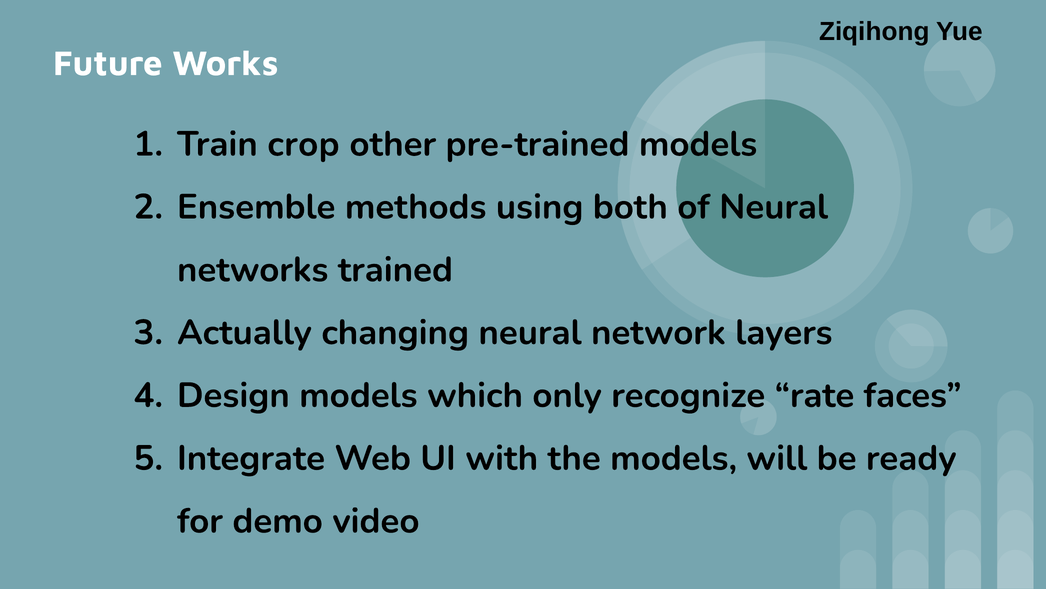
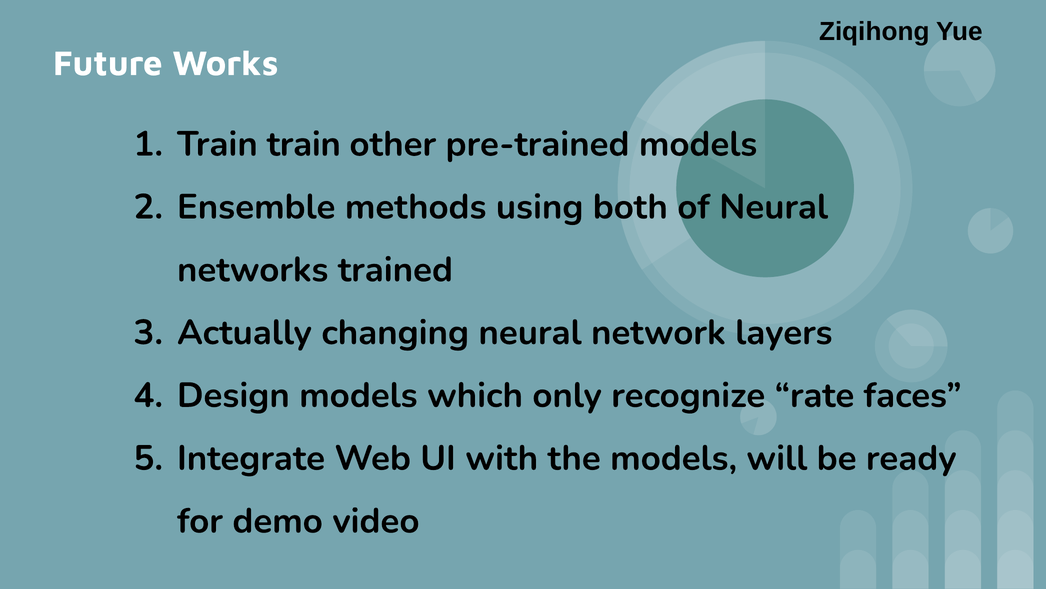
Train crop: crop -> train (304, 144)
